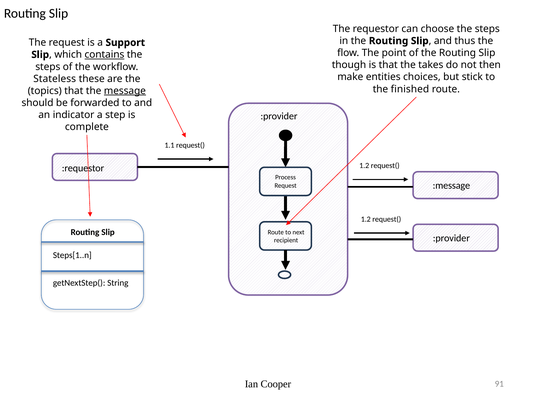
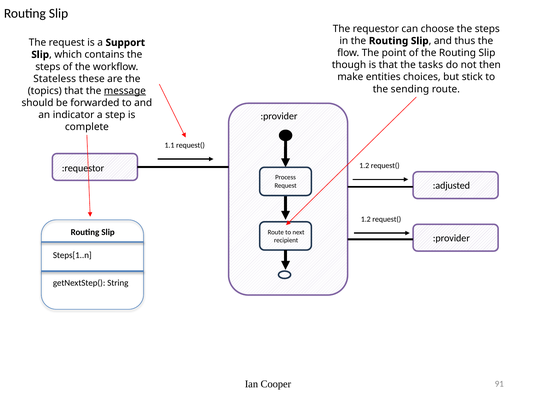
contains underline: present -> none (104, 55)
takes: takes -> tasks (431, 65)
finished: finished -> sending (410, 89)
:message: :message -> :adjusted (451, 186)
